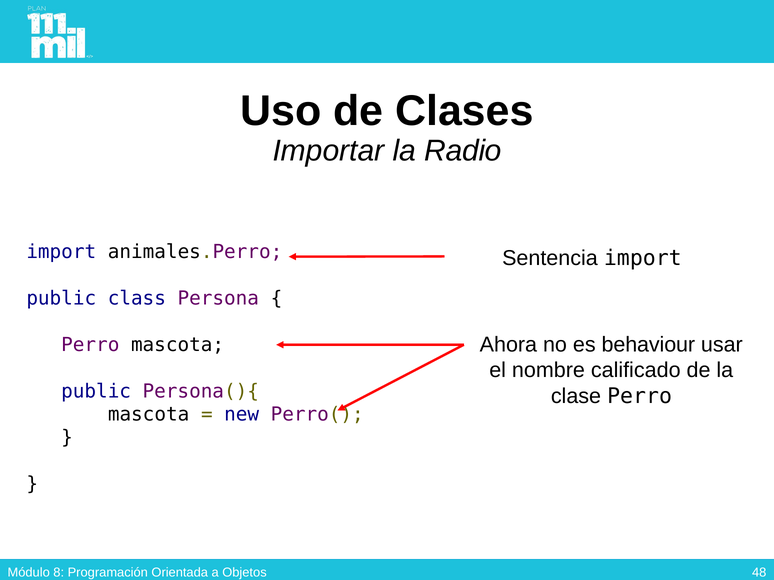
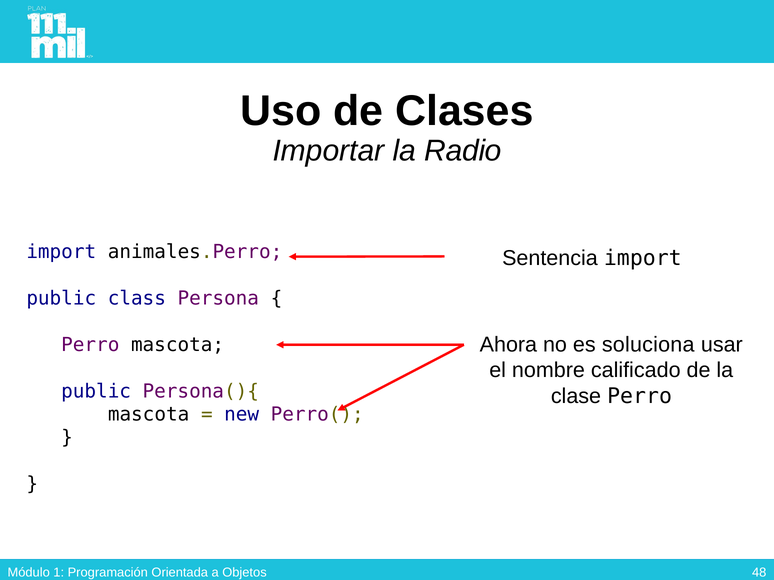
behaviour: behaviour -> soluciona (648, 345)
8: 8 -> 1 (59, 573)
